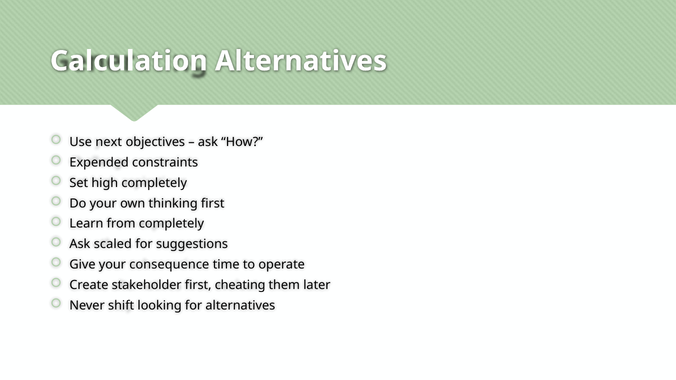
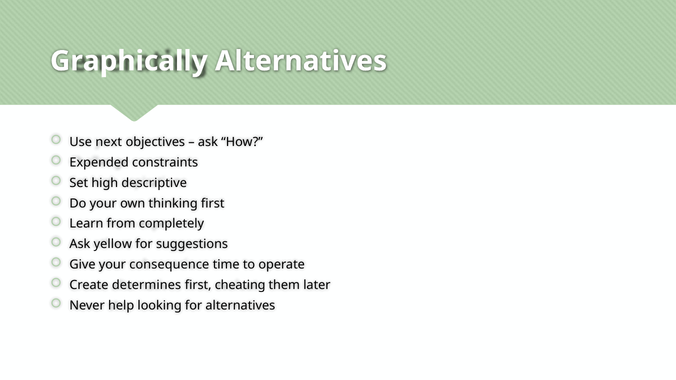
Calculation: Calculation -> Graphically (129, 61)
high completely: completely -> descriptive (154, 183)
scaled: scaled -> yellow (113, 244)
stakeholder: stakeholder -> determines (147, 285)
shift: shift -> help (121, 306)
